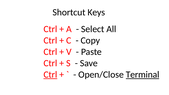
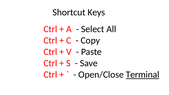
Ctrl underline: present -> none (50, 75)
